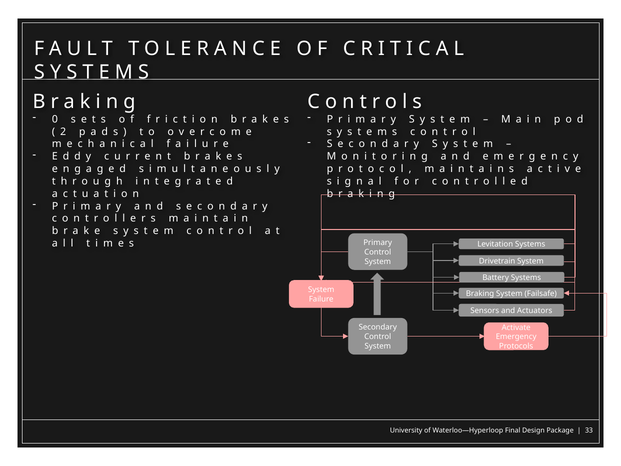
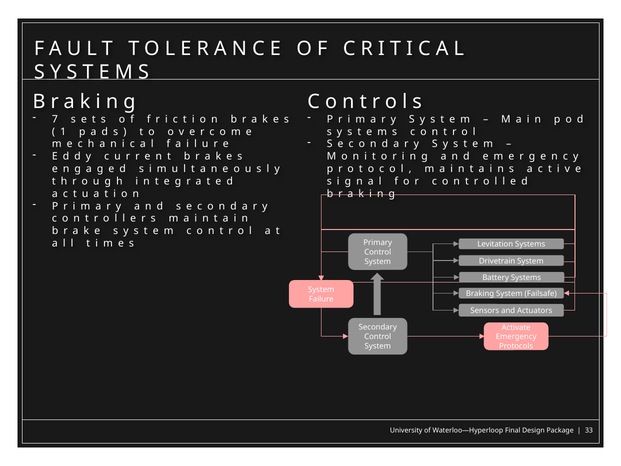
0: 0 -> 7 (55, 119)
2: 2 -> 1 (63, 132)
